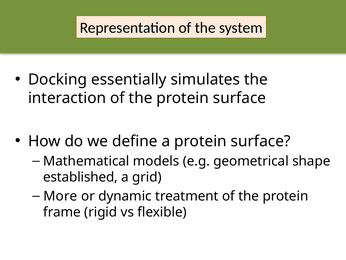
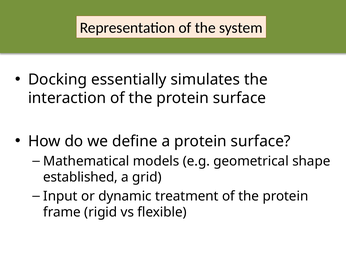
More: More -> Input (60, 196)
